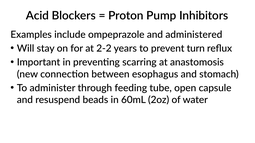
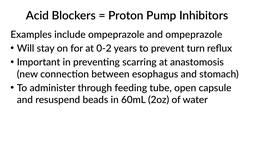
and administered: administered -> ompeprazole (194, 35)
2-2: 2-2 -> 0-2 (104, 49)
